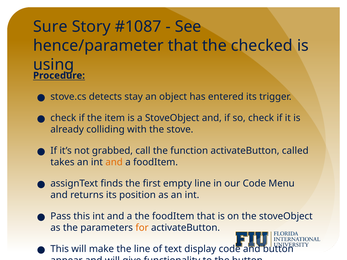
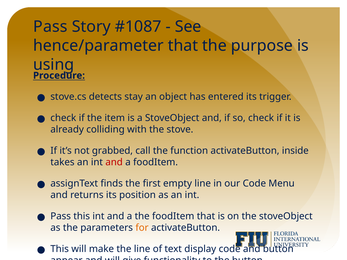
Sure: Sure -> Pass (50, 27)
checked: checked -> purpose (262, 46)
called: called -> inside (295, 151)
and colour: orange -> red (114, 162)
